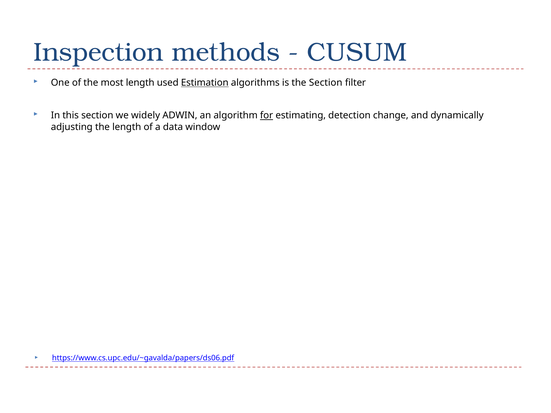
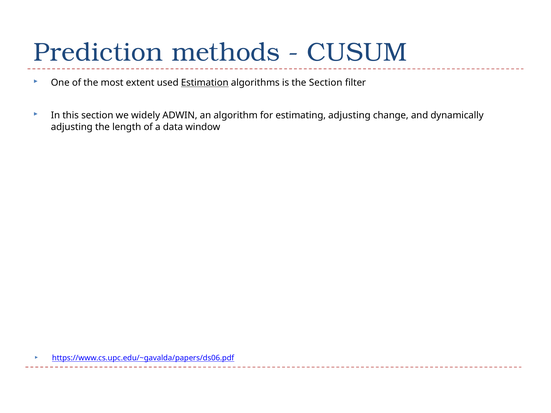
Inspection: Inspection -> Prediction (98, 52)
most length: length -> extent (140, 83)
for underline: present -> none (267, 116)
estimating detection: detection -> adjusting (349, 116)
